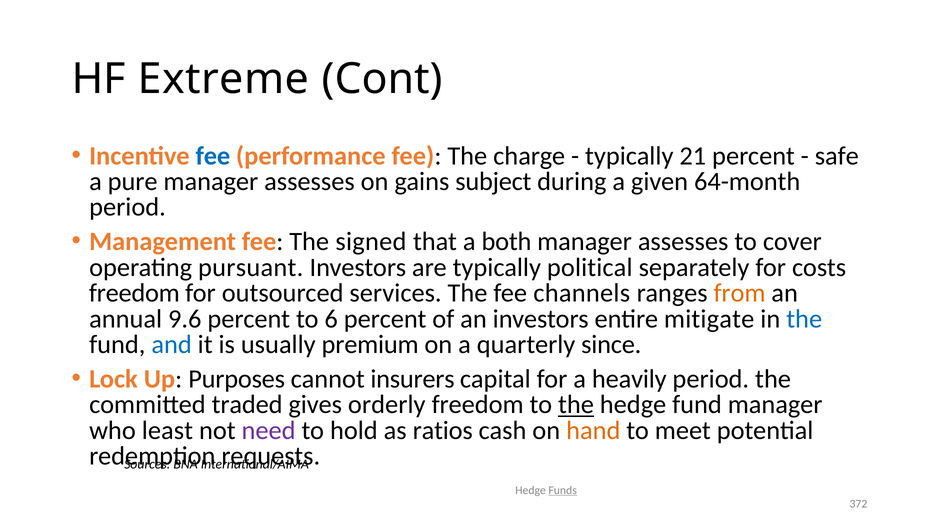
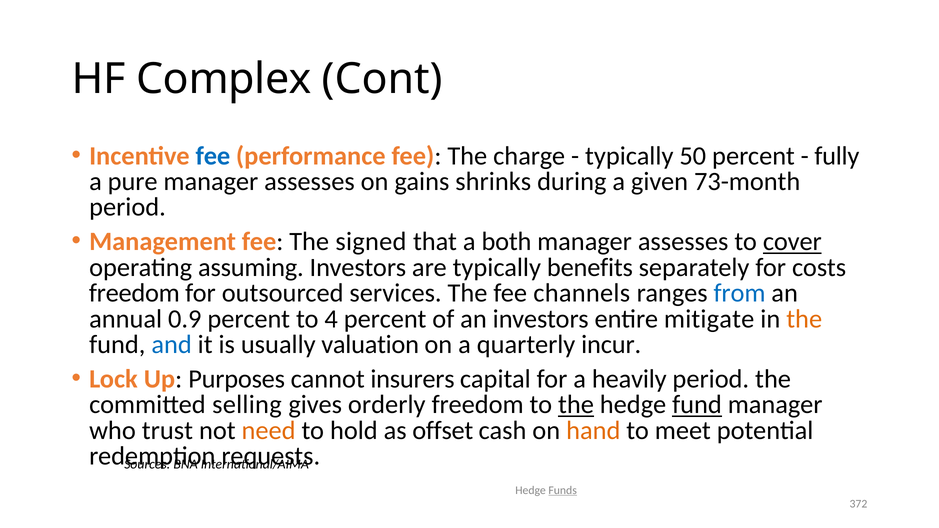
Extreme: Extreme -> Complex (224, 79)
21: 21 -> 50 (693, 156)
safe: safe -> fully (837, 156)
subject: subject -> shrinks (493, 182)
64-month: 64-month -> 73-month (747, 182)
cover underline: none -> present (792, 242)
pursuant: pursuant -> assuming (251, 268)
political: political -> benefits (590, 268)
from colour: orange -> blue (740, 293)
9.6: 9.6 -> 0.9 (185, 319)
6: 6 -> 4 (331, 319)
the colour: blue -> orange (804, 319)
premium: premium -> valuation (370, 345)
since: since -> incur (611, 345)
traded: traded -> selling (247, 405)
fund underline: none -> present (697, 405)
least: least -> trust (167, 431)
need colour: purple -> orange (269, 431)
ratios: ratios -> offset (443, 431)
